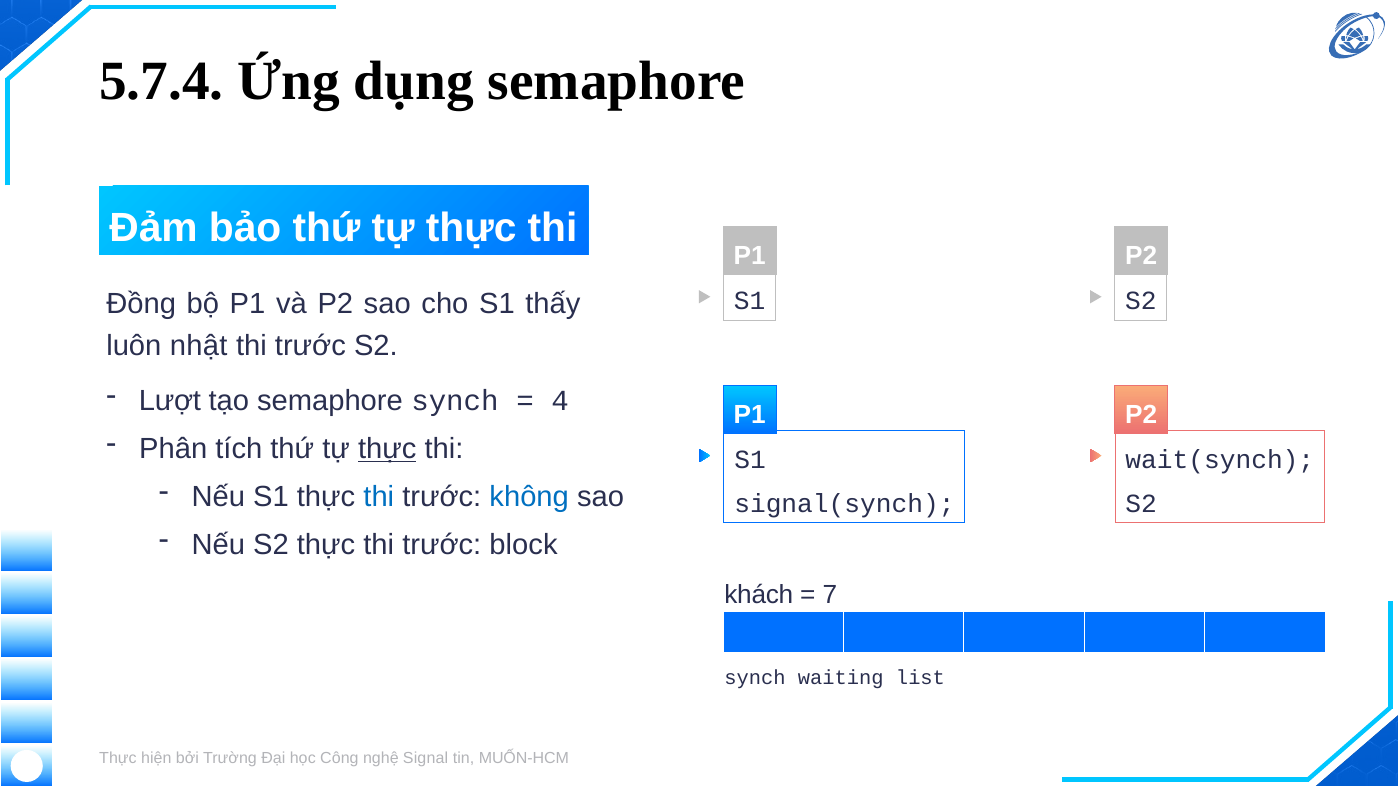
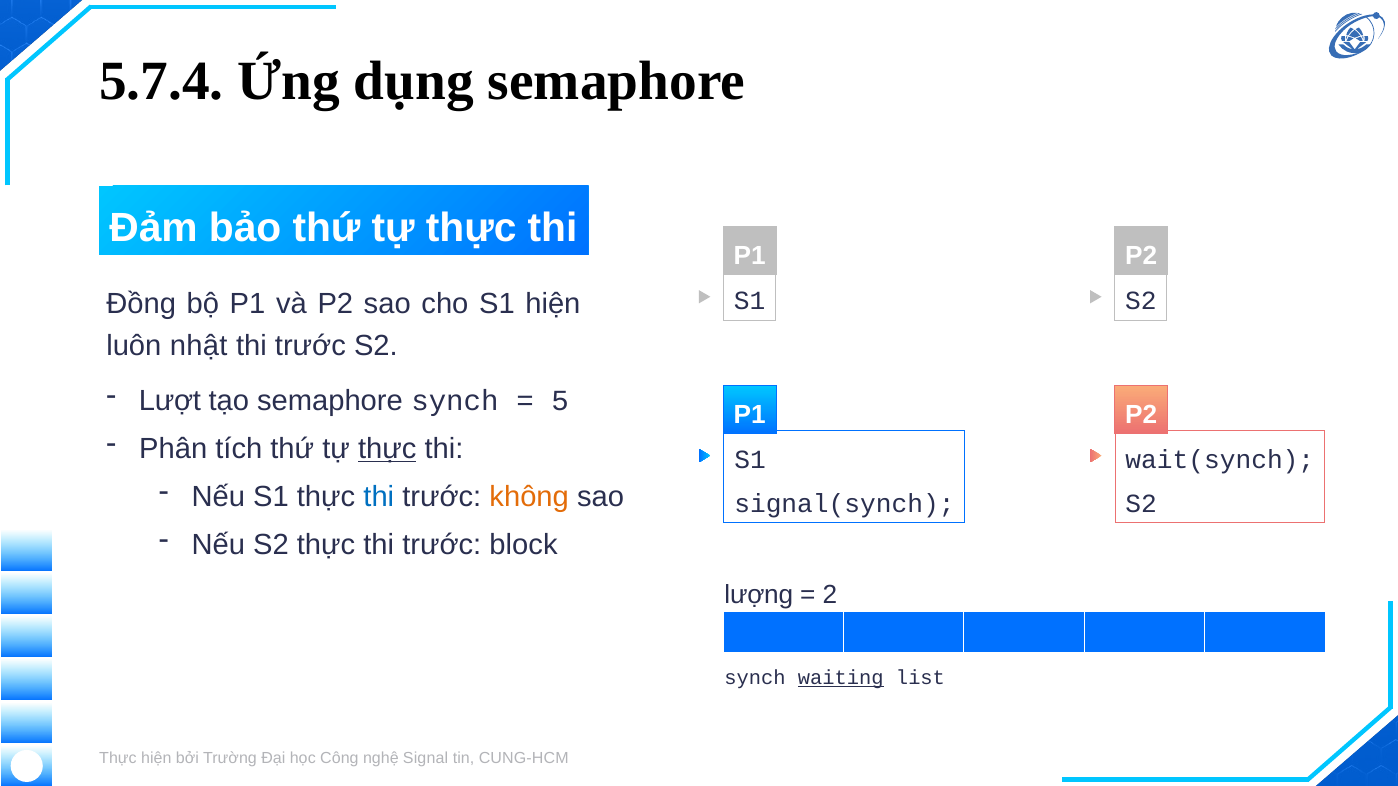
S1 thấy: thấy -> hiện (553, 305)
4: 4 -> 5 (560, 401)
không colour: blue -> orange (529, 497)
khách: khách -> lượng (759, 595)
7: 7 -> 2 (830, 595)
waiting underline: none -> present (841, 678)
MUỐN-HCM: MUỐN-HCM -> CUNG-HCM (524, 759)
